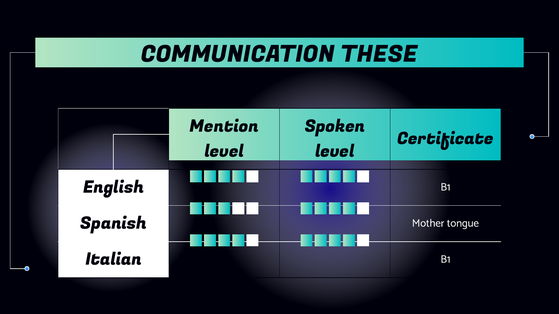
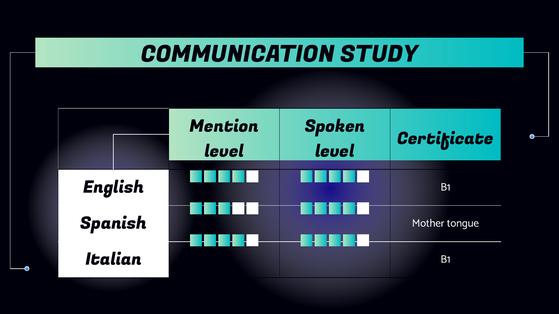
THESE: THESE -> STUDY (379, 54)
